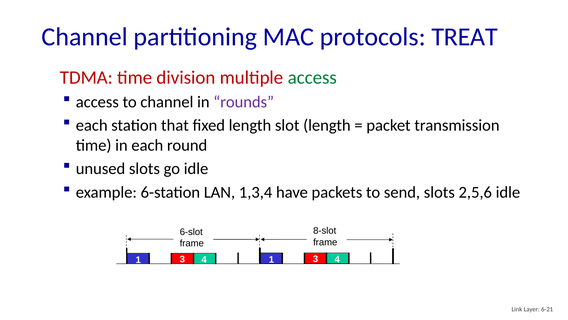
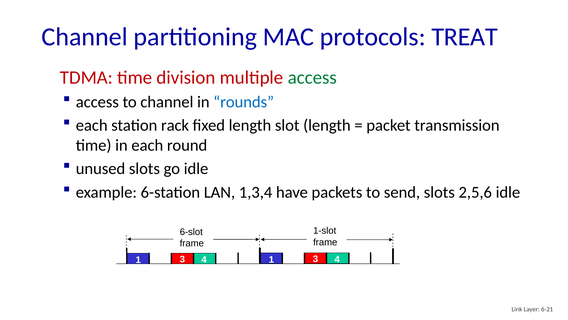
rounds colour: purple -> blue (244, 102)
that: that -> rack (175, 125)
8-slot: 8-slot -> 1-slot (325, 230)
